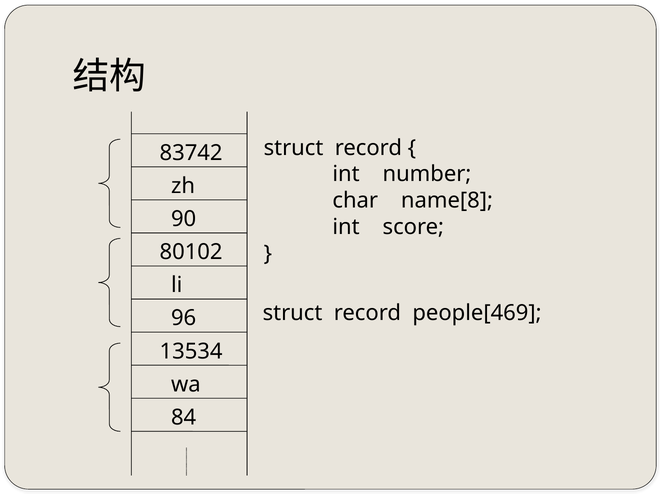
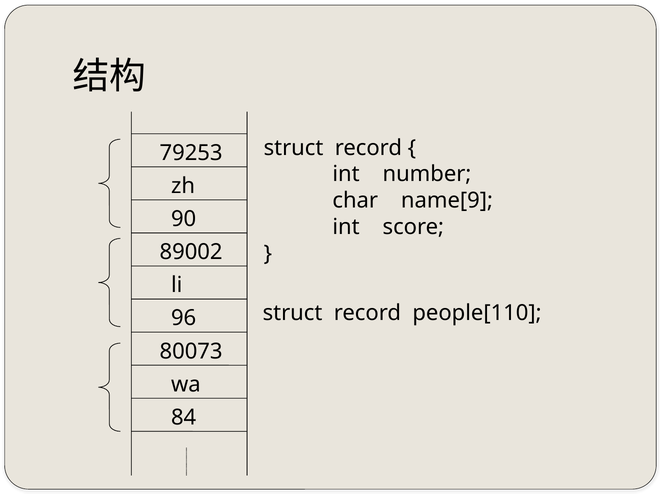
83742: 83742 -> 79253 (191, 153)
name[8: name[8 -> name[9 (447, 201)
80102: 80102 -> 89002 (191, 252)
people[469: people[469 -> people[110 (477, 313)
13534: 13534 -> 80073 (191, 351)
